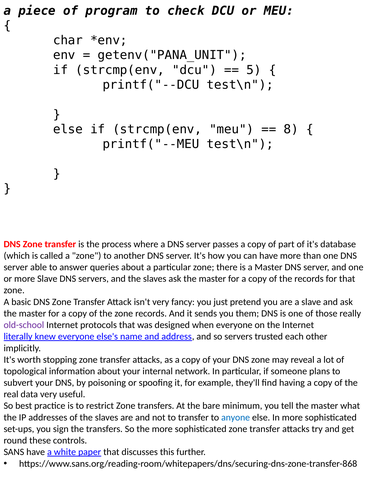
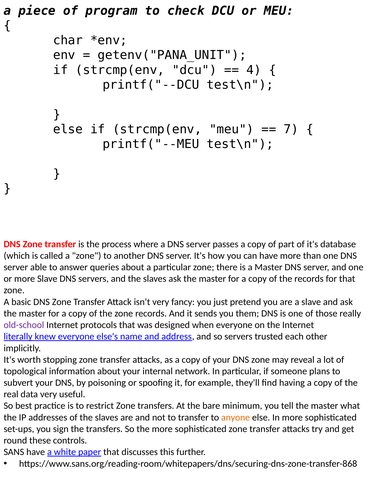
5: 5 -> 4 (254, 70)
8: 8 -> 7 (291, 129)
anyone colour: blue -> orange (236, 418)
